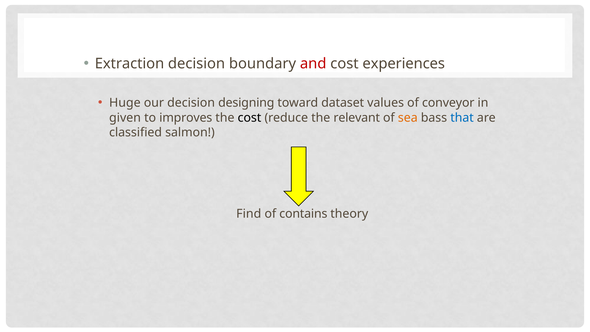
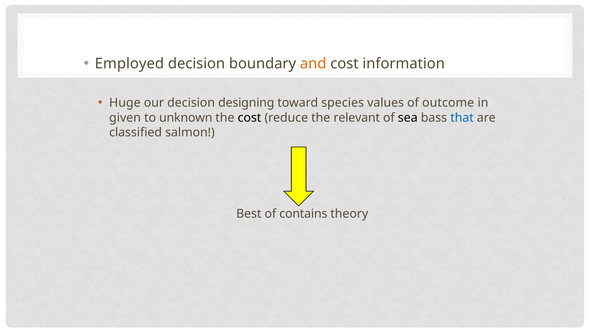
Extraction: Extraction -> Employed (129, 64)
and colour: red -> orange (313, 64)
experiences: experiences -> information (404, 64)
dataset: dataset -> species (343, 103)
conveyor: conveyor -> outcome (448, 103)
improves: improves -> unknown (186, 118)
sea colour: orange -> black (408, 118)
Find: Find -> Best (249, 214)
